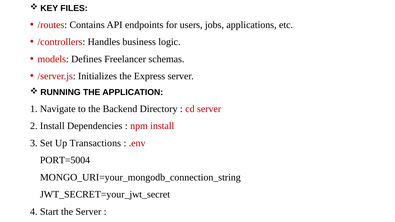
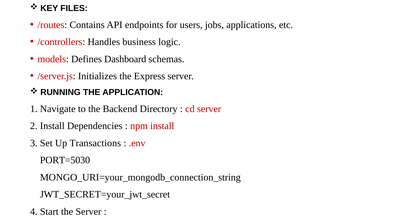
Freelancer: Freelancer -> Dashboard (125, 59)
PORT=5004: PORT=5004 -> PORT=5030 (65, 160)
